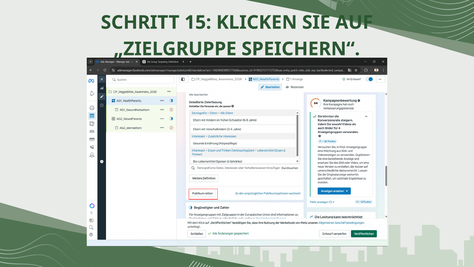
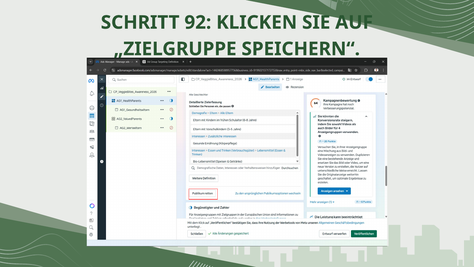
15: 15 -> 92 (198, 22)
